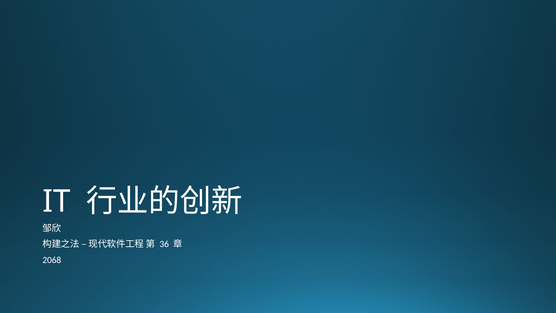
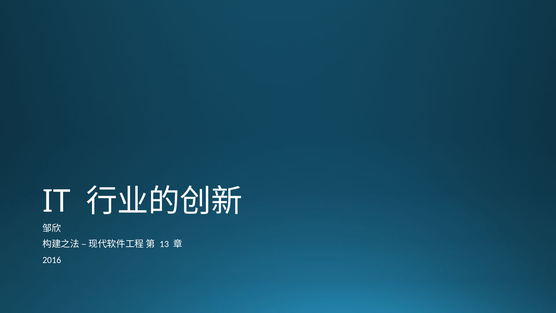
36: 36 -> 13 (164, 244)
2068: 2068 -> 2016 (52, 260)
